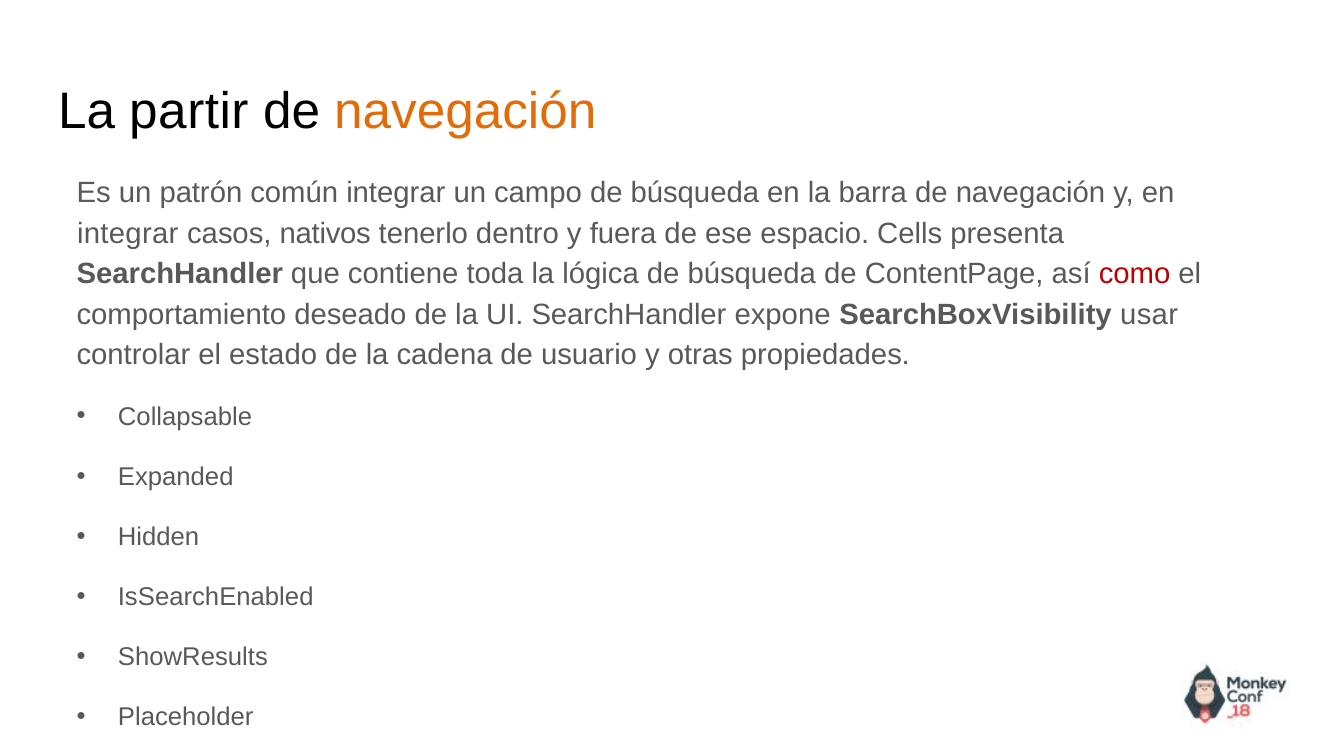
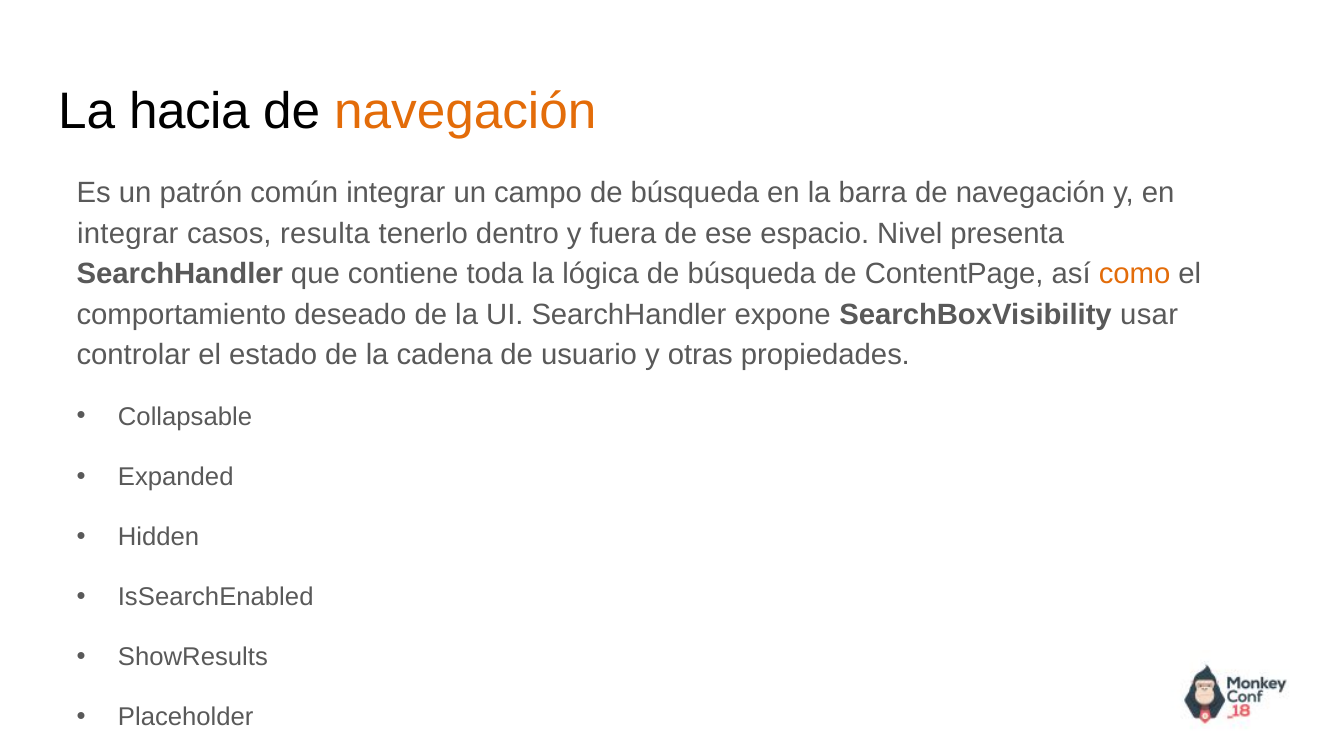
partir: partir -> hacia (189, 112)
nativos: nativos -> resulta (325, 234)
Cells: Cells -> Nivel (910, 234)
como colour: red -> orange (1135, 274)
